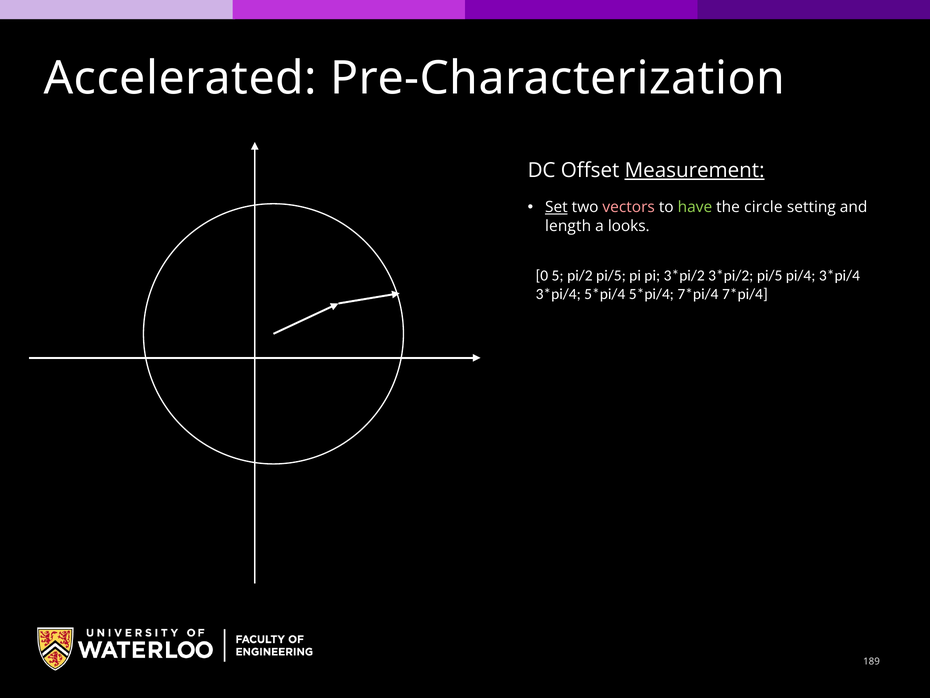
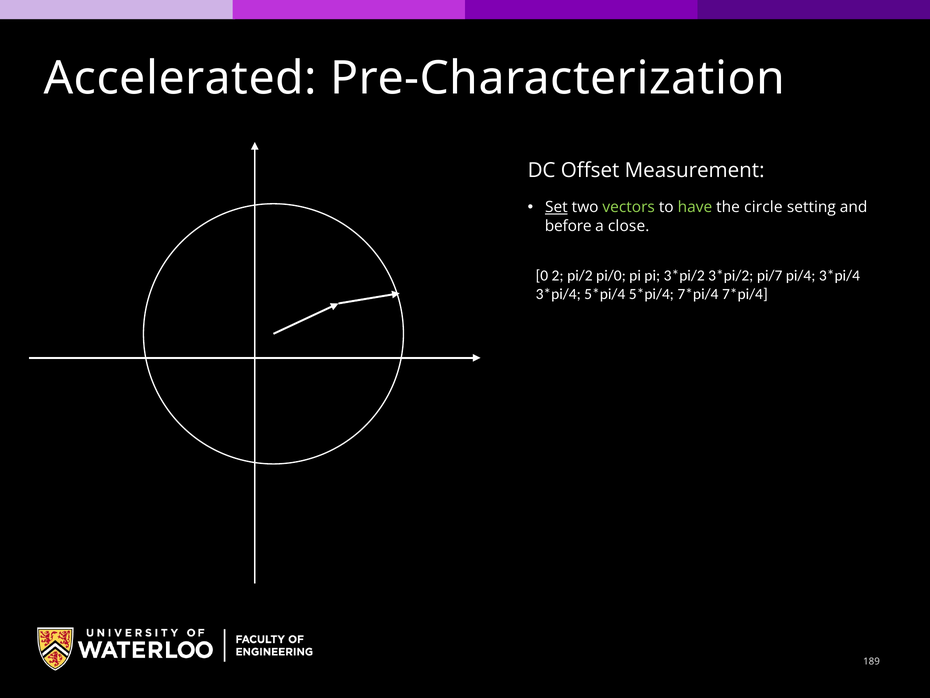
Measurement underline: present -> none (695, 170)
vectors colour: pink -> light green (629, 207)
length: length -> before (568, 226)
looks: looks -> close (629, 226)
5: 5 -> 2 (558, 275)
pi/2 pi/5: pi/5 -> pi/0 (611, 275)
pi/5: pi/5 -> pi/7 (770, 275)
